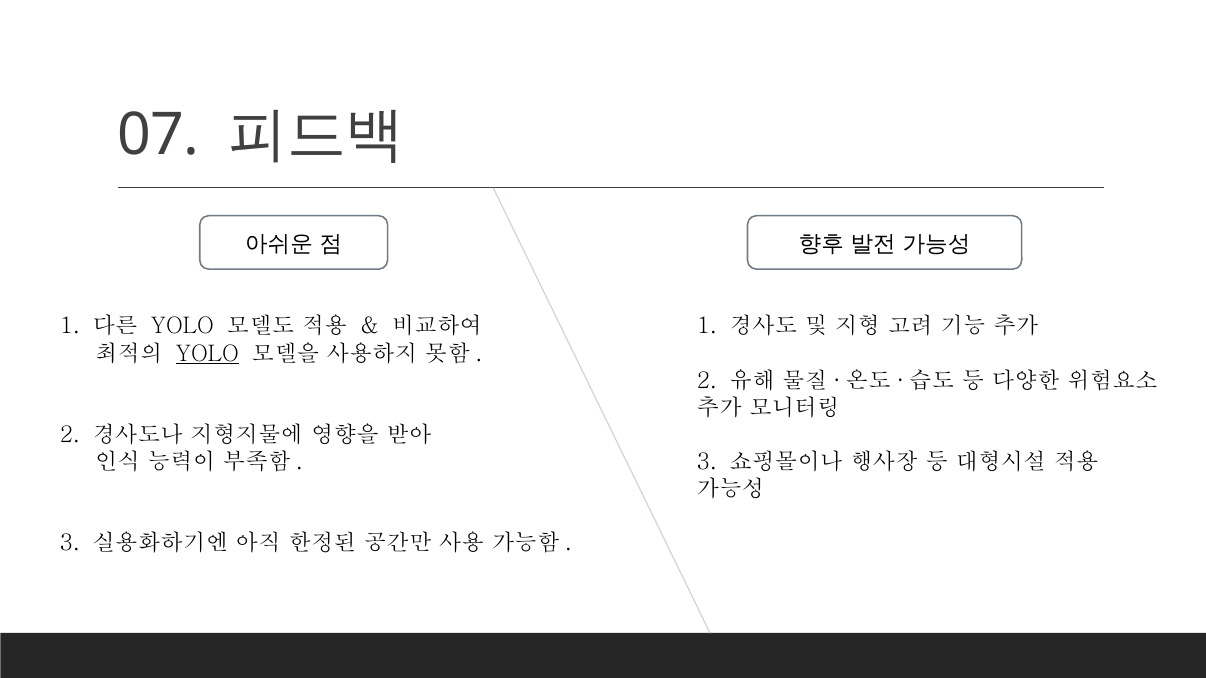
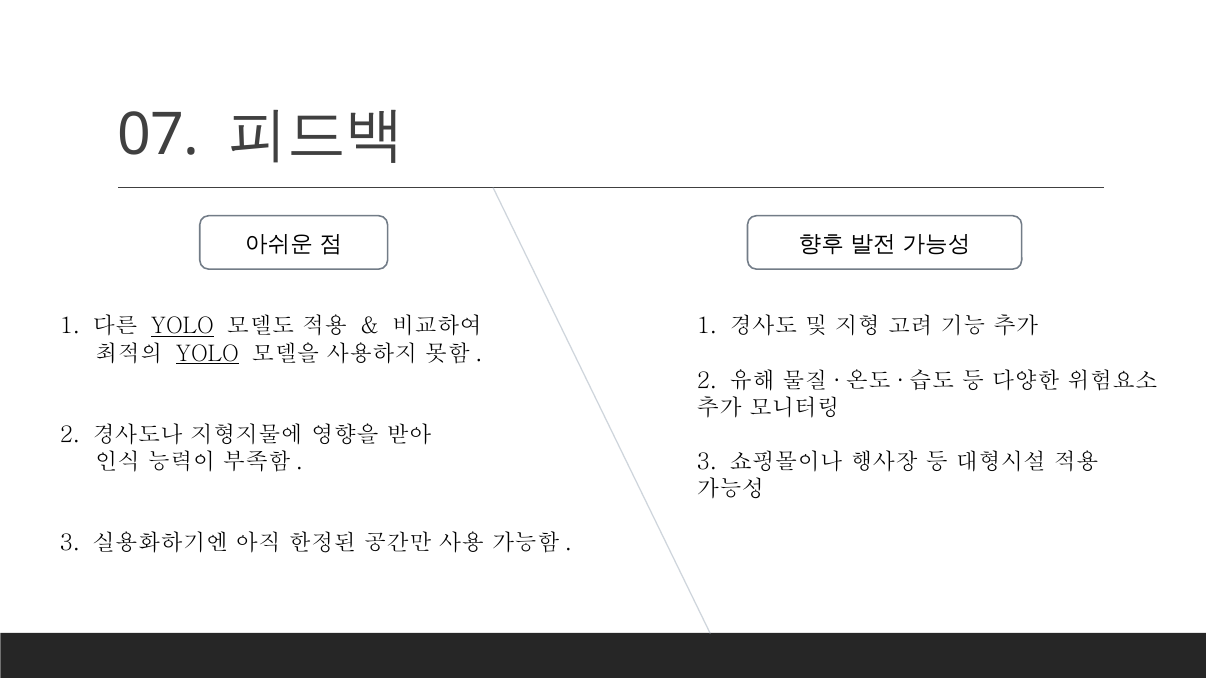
YOLO underline: none -> present (182, 327)
